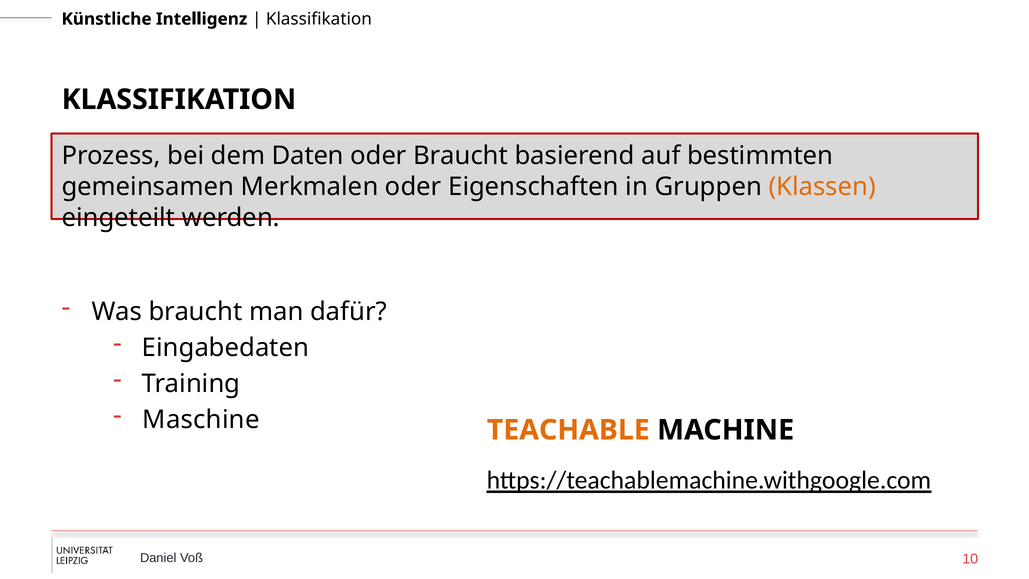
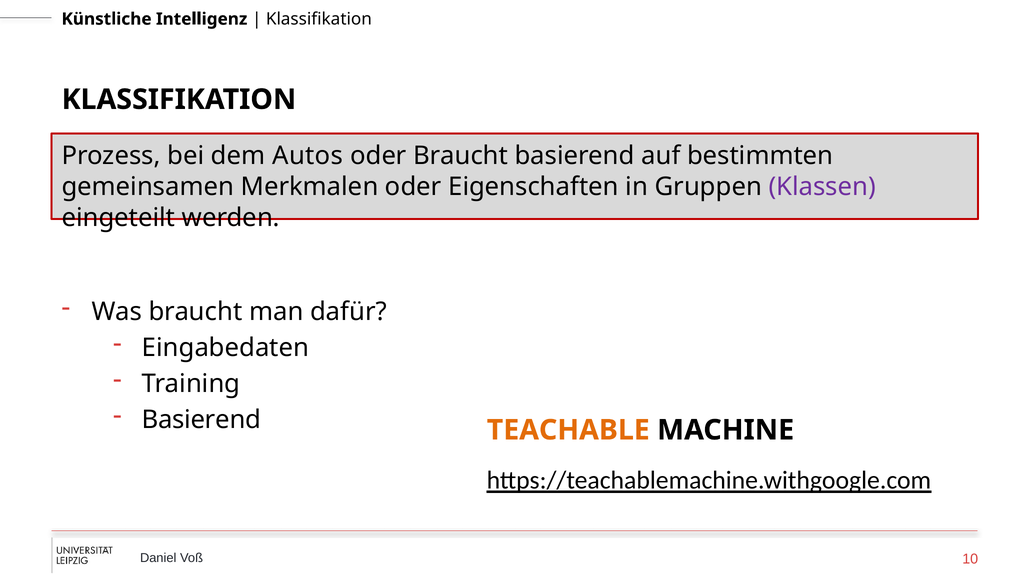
Daten: Daten -> Autos (308, 156)
Klassen colour: orange -> purple (822, 187)
Maschine: Maschine -> Basierend (201, 420)
